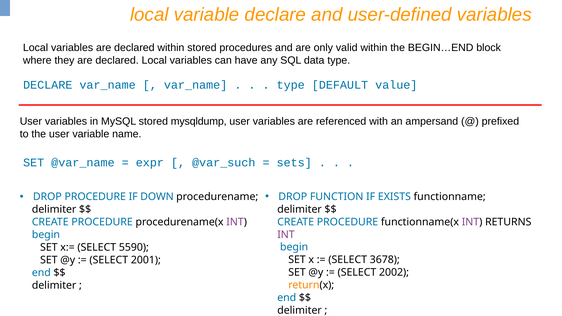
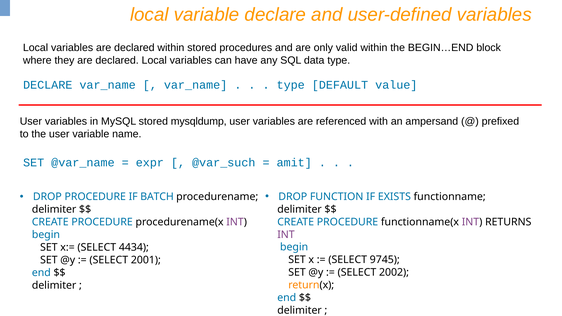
sets: sets -> amit (294, 163)
DOWN: DOWN -> BATCH (157, 197)
5590: 5590 -> 4434 (134, 247)
3678: 3678 -> 9745 (385, 260)
